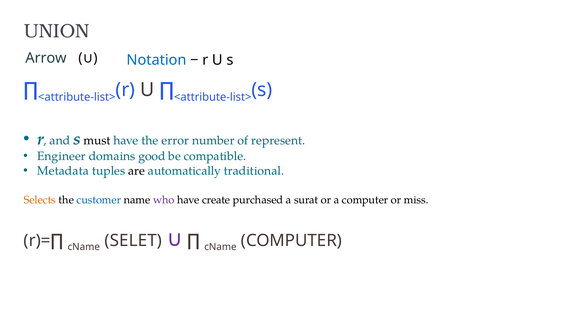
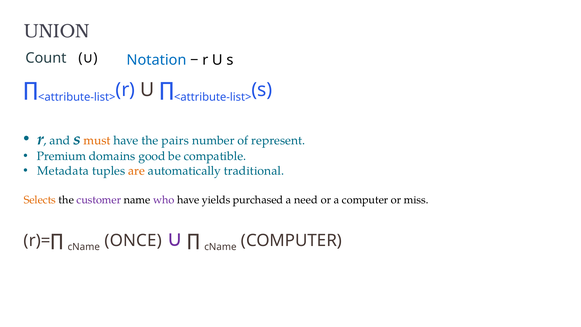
Arrow: Arrow -> Count (46, 58)
must colour: black -> orange (97, 141)
error: error -> pairs (175, 141)
Engineer: Engineer -> Premium (61, 156)
are colour: black -> orange (137, 171)
customer colour: blue -> purple (99, 200)
create: create -> yields (216, 200)
surat: surat -> need (306, 200)
SELET: SELET -> ONCE (133, 240)
